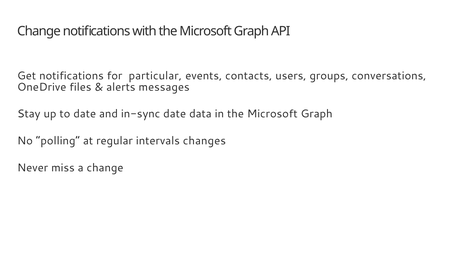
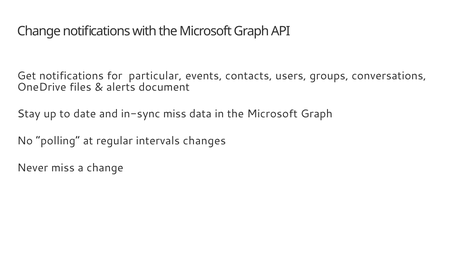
messages: messages -> document (164, 87)
in-sync date: date -> miss (175, 114)
